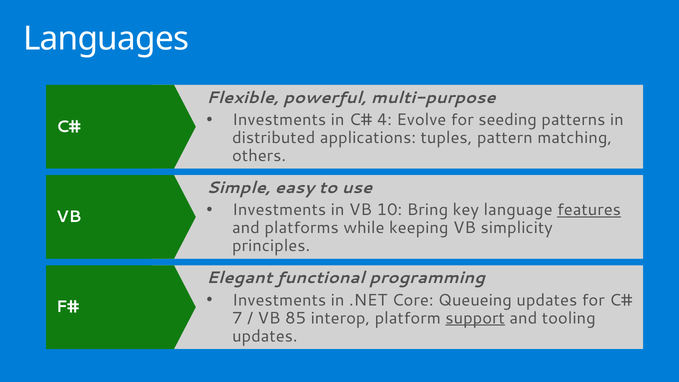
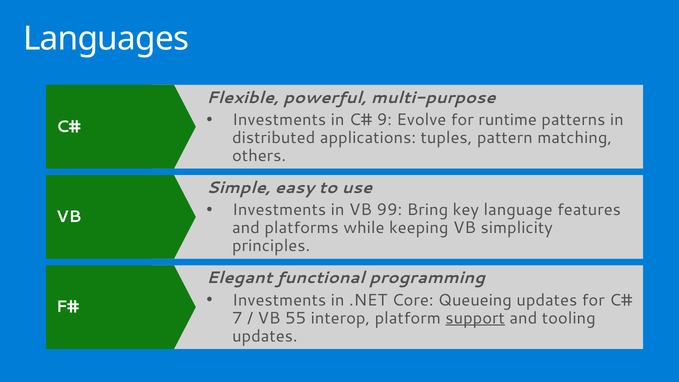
4: 4 -> 9 (384, 120)
seeding: seeding -> runtime (508, 120)
10: 10 -> 99 (389, 210)
features underline: present -> none (589, 210)
85: 85 -> 55 (296, 318)
